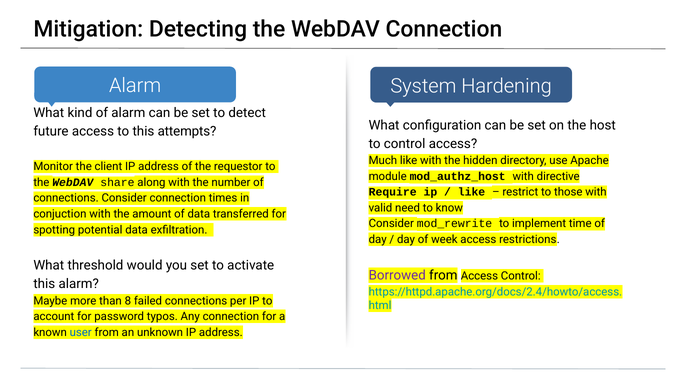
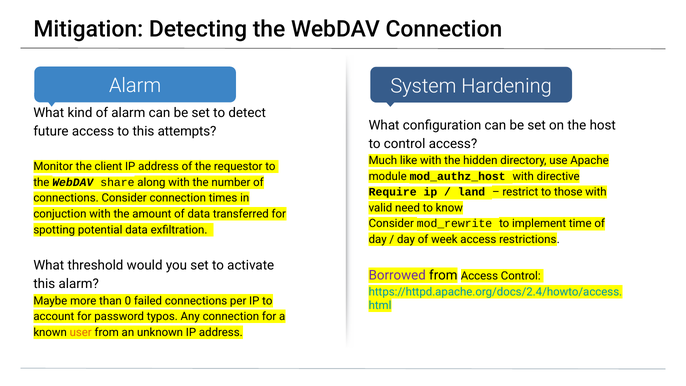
like: like -> land (472, 192)
8: 8 -> 0 (128, 301)
user colour: blue -> orange (81, 332)
